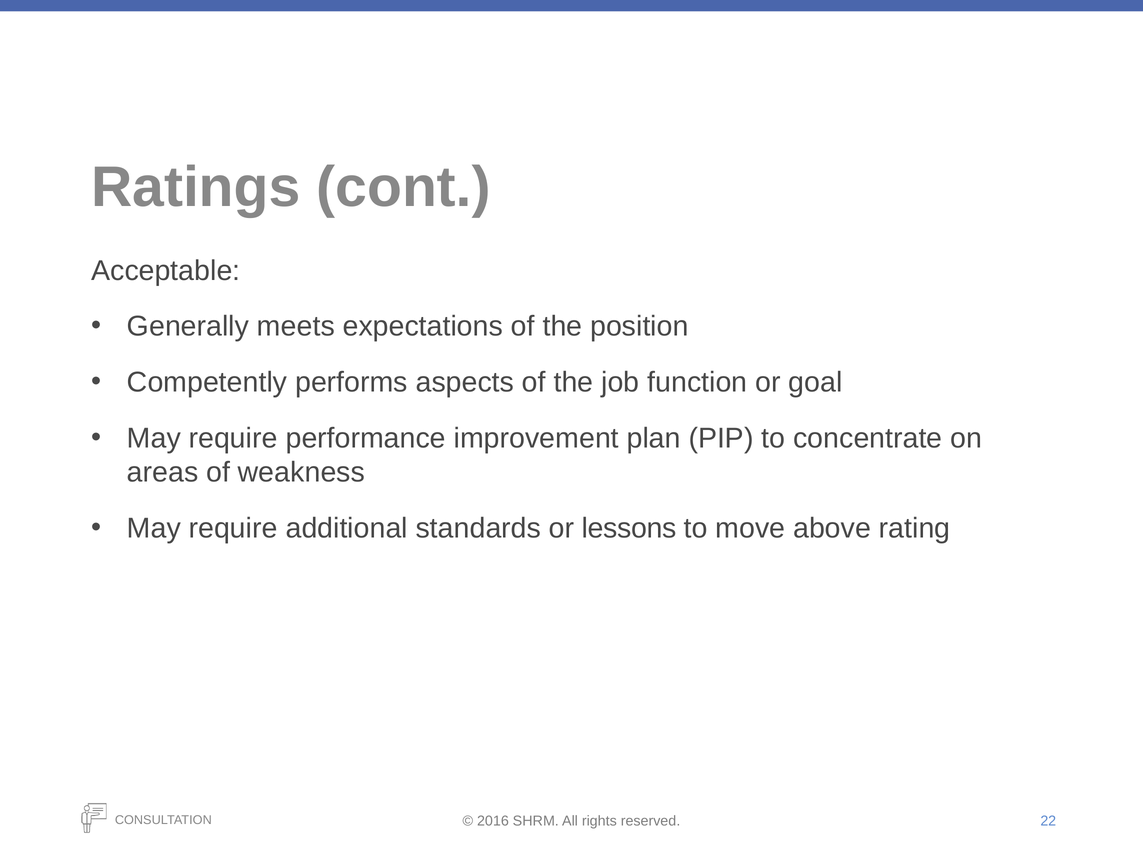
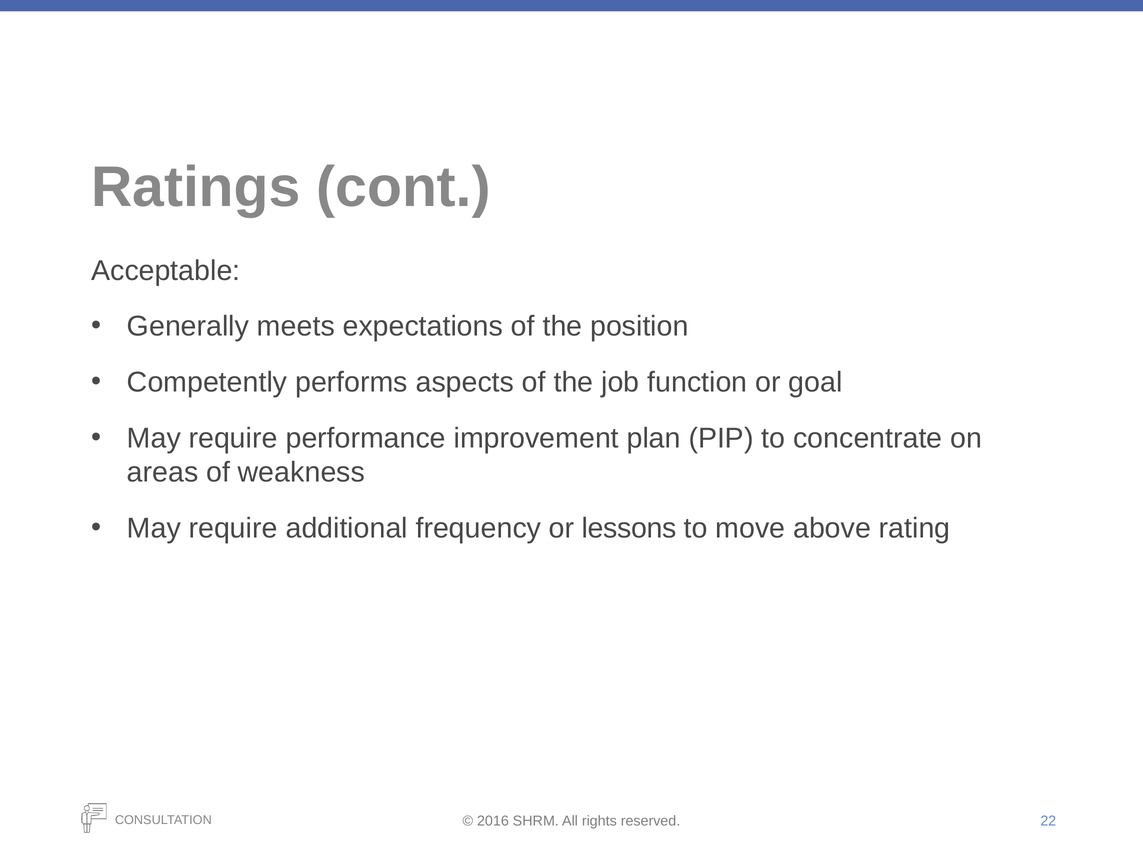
standards: standards -> frequency (478, 528)
